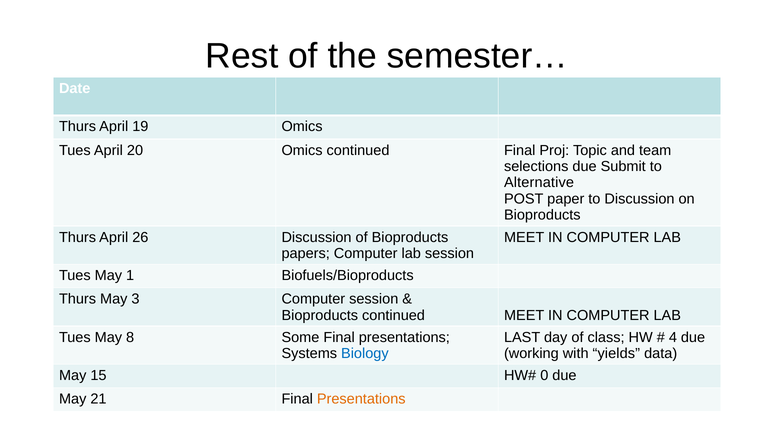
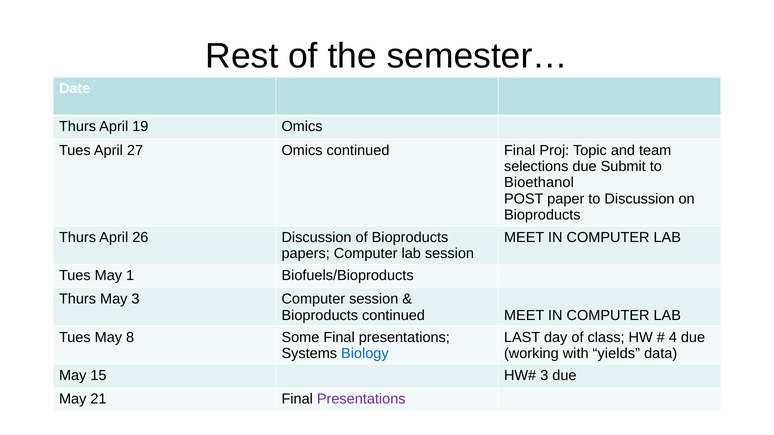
20: 20 -> 27 (135, 150)
Alternative: Alternative -> Bioethanol (539, 183)
0: 0 -> 3 (544, 376)
Presentations colour: orange -> purple (361, 399)
